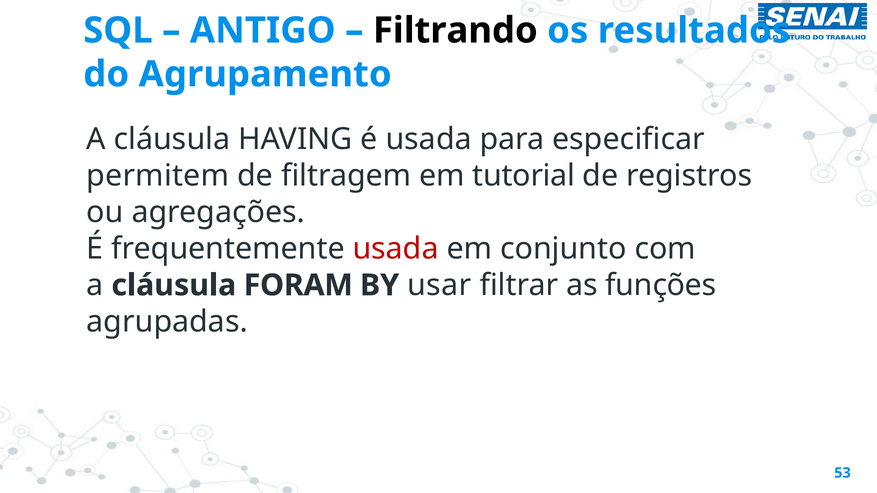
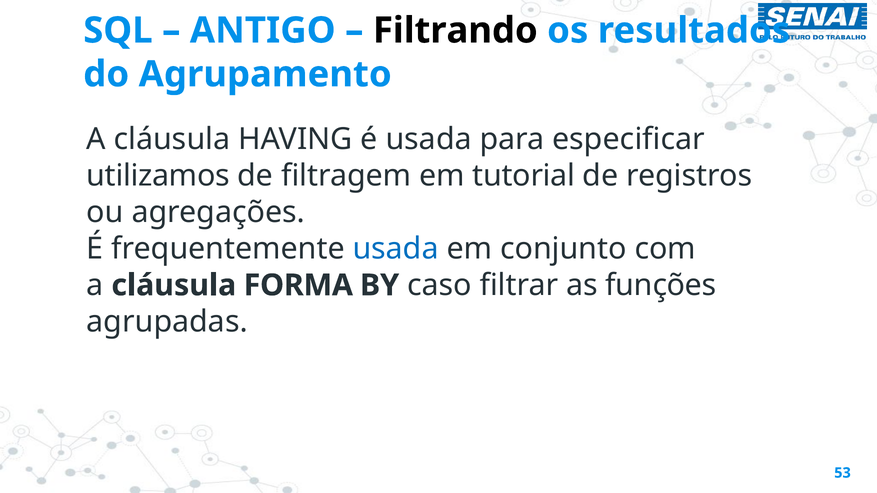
permitem: permitem -> utilizamos (158, 176)
usada colour: red -> blue (396, 249)
FORAM: FORAM -> FORMA (298, 285)
usar: usar -> caso (439, 285)
